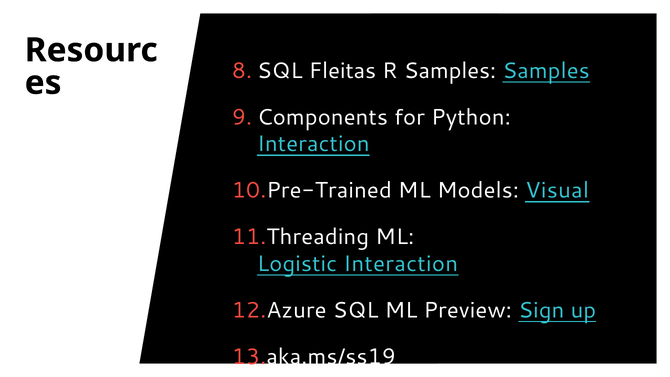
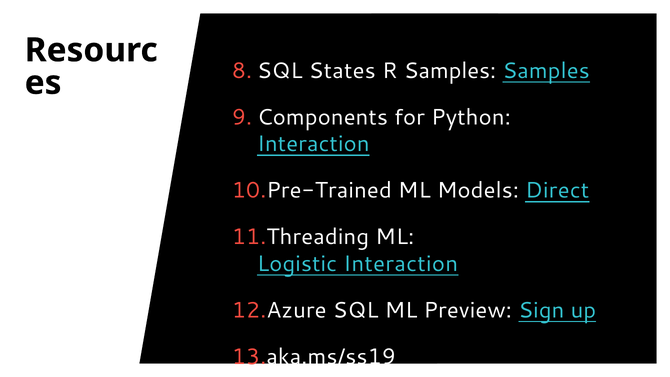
Fleitas: Fleitas -> States (342, 71)
Visual: Visual -> Direct (557, 190)
